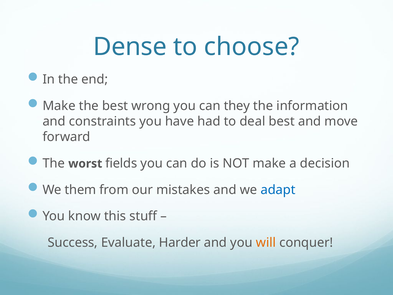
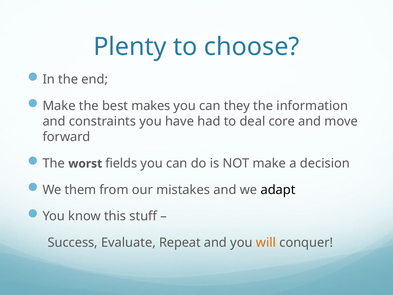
Dense: Dense -> Plenty (130, 47)
wrong: wrong -> makes (151, 106)
deal best: best -> core (282, 121)
adapt colour: blue -> black (278, 189)
Harder: Harder -> Repeat (180, 242)
